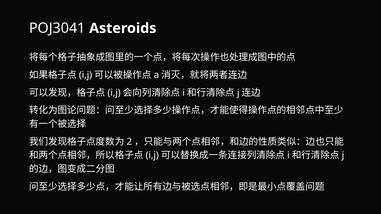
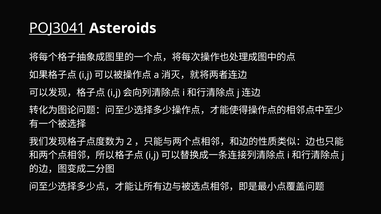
POJ3041 underline: none -> present (57, 28)
